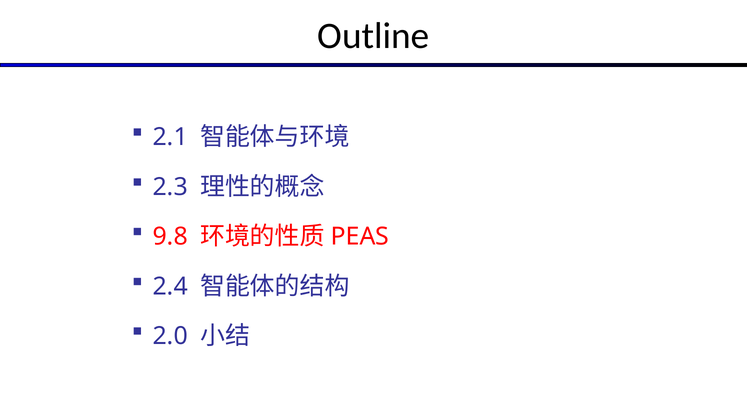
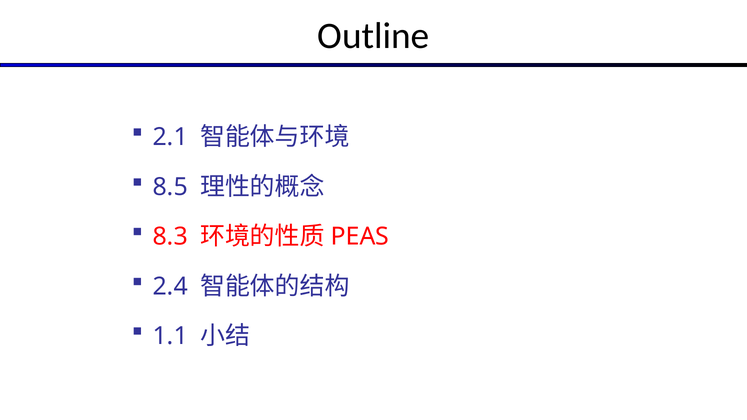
2.3: 2.3 -> 8.5 (170, 187)
9.8: 9.8 -> 8.3 (170, 237)
2.0: 2.0 -> 1.1 (170, 336)
